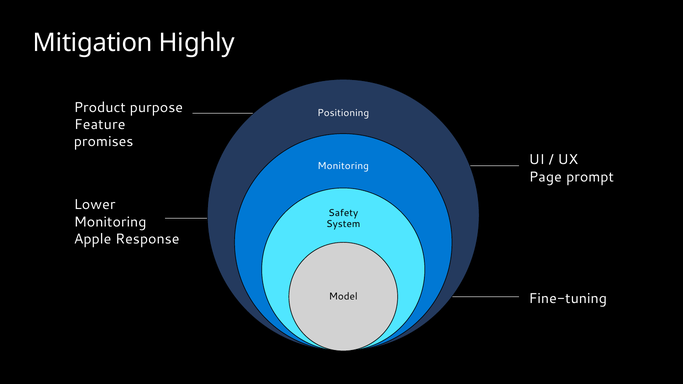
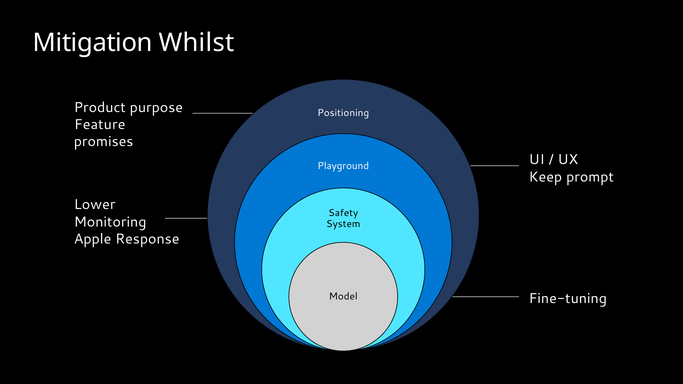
Highly: Highly -> Whilst (197, 43)
Monitoring: Monitoring -> Playground (343, 166)
Page: Page -> Keep (545, 177)
